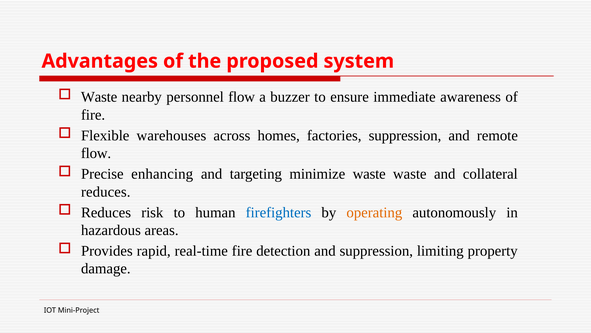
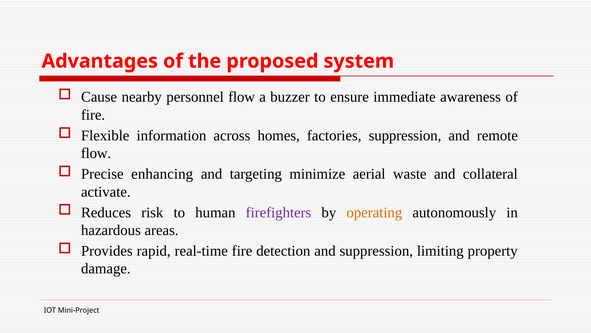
Waste: Waste -> Cause (99, 97)
warehouses: warehouses -> information (171, 135)
minimize waste: waste -> aerial (369, 174)
reduces: reduces -> activate (106, 191)
firefighters colour: blue -> purple (279, 212)
